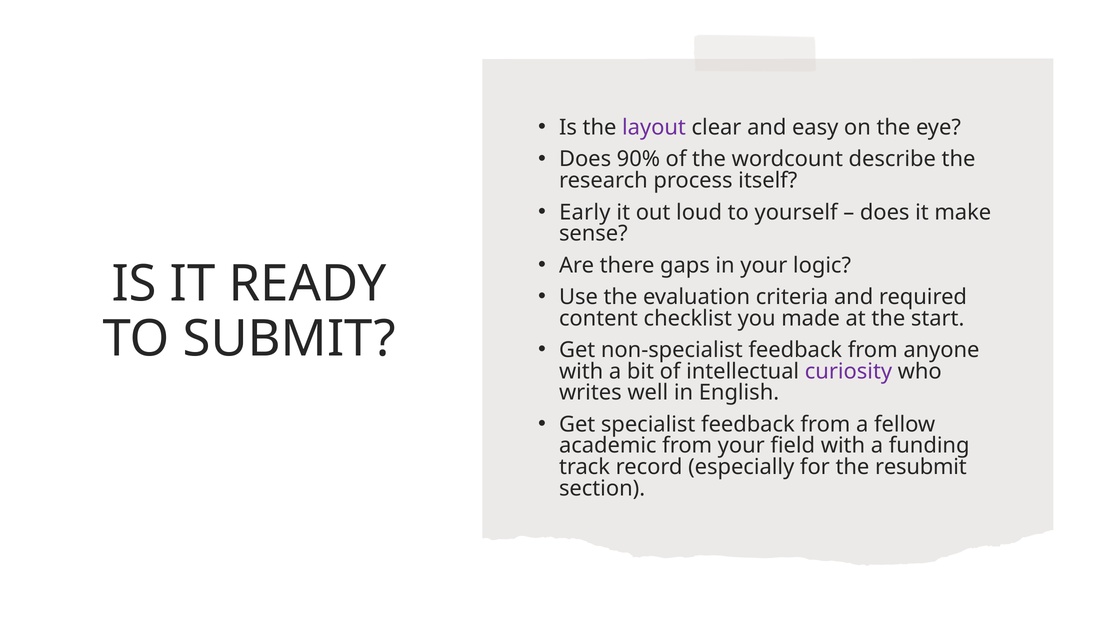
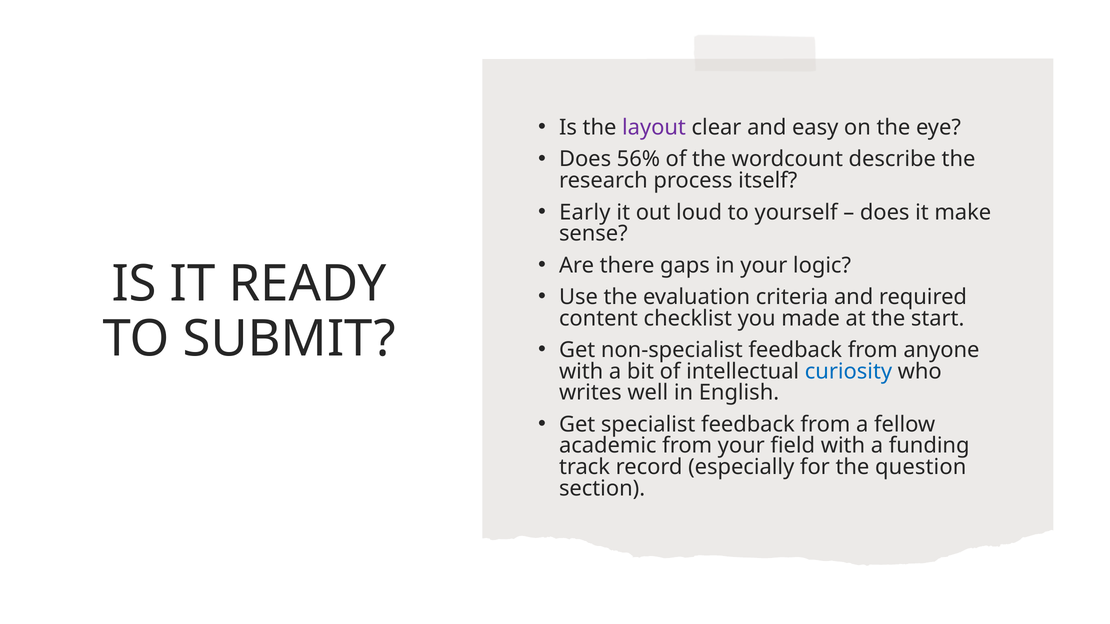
90%: 90% -> 56% (638, 159)
curiosity colour: purple -> blue (848, 372)
resubmit: resubmit -> question (921, 467)
